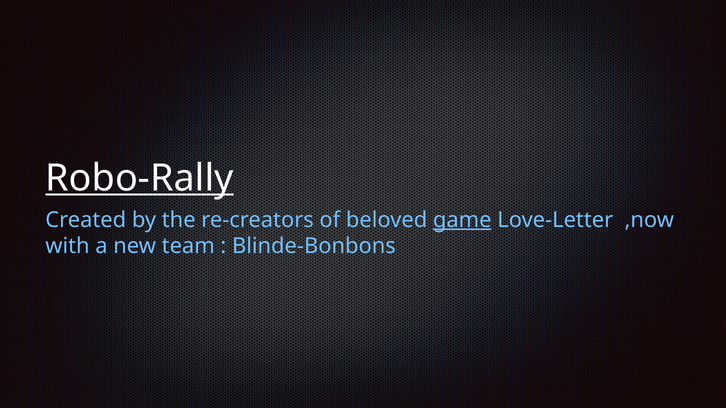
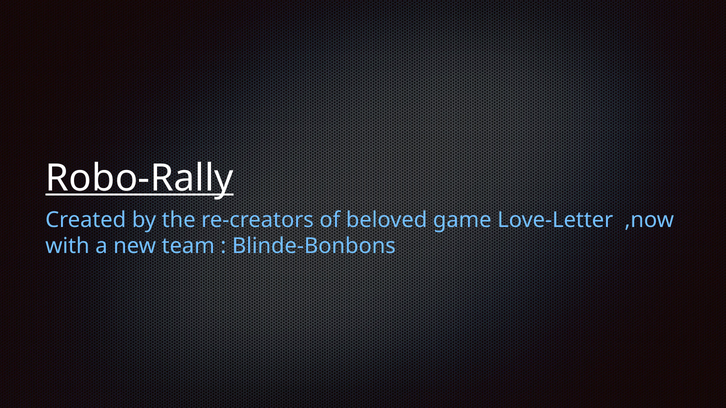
game underline: present -> none (462, 220)
